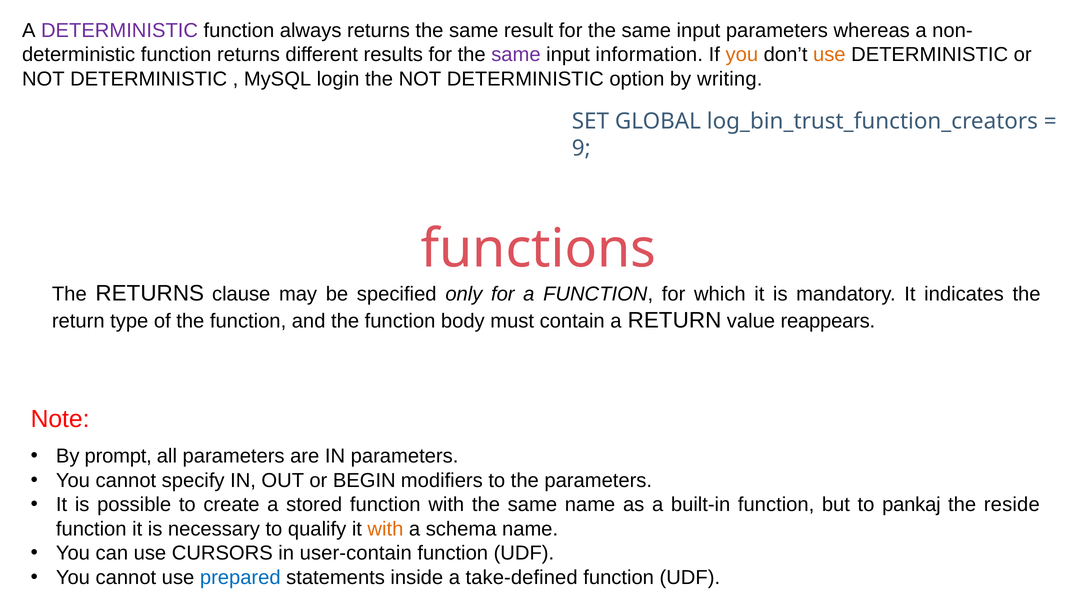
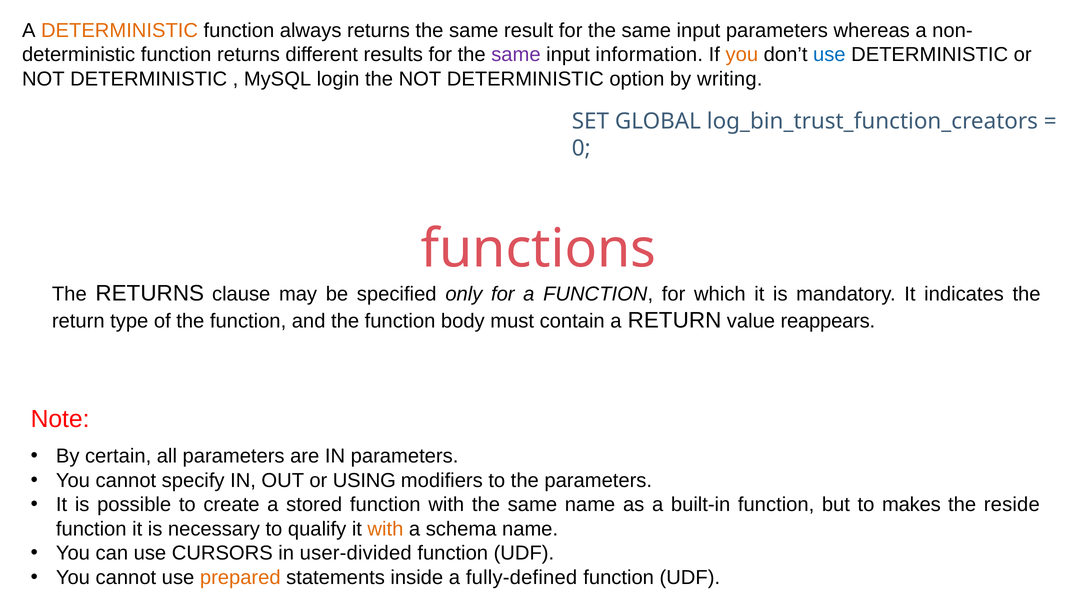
DETERMINISTIC colour: purple -> orange (120, 31)
use colour: orange -> blue (829, 55)
9: 9 -> 0 (581, 148)
prompt: prompt -> certain (118, 456)
BEGIN: BEGIN -> USING (364, 480)
pankaj: pankaj -> makes (911, 505)
user-contain: user-contain -> user-divided (356, 553)
prepared colour: blue -> orange (240, 577)
take-defined: take-defined -> fully-defined (522, 577)
